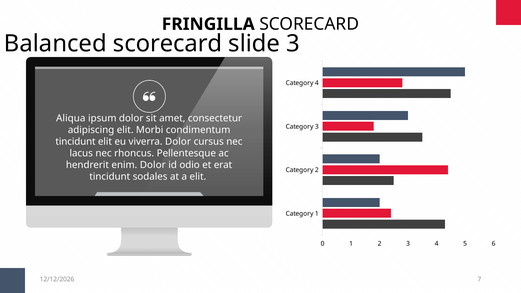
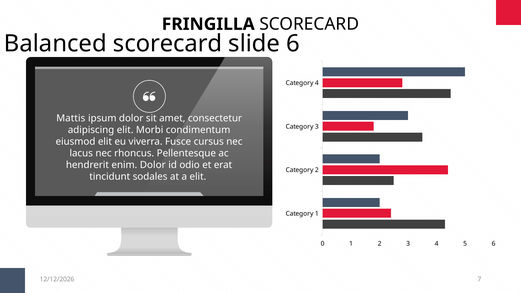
slide 3: 3 -> 6 (293, 44)
Aliqua: Aliqua -> Mattis (71, 118)
tincidunt: tincidunt -> eiusmod (75, 142)
viverra Dolor: Dolor -> Fusce (178, 142)
